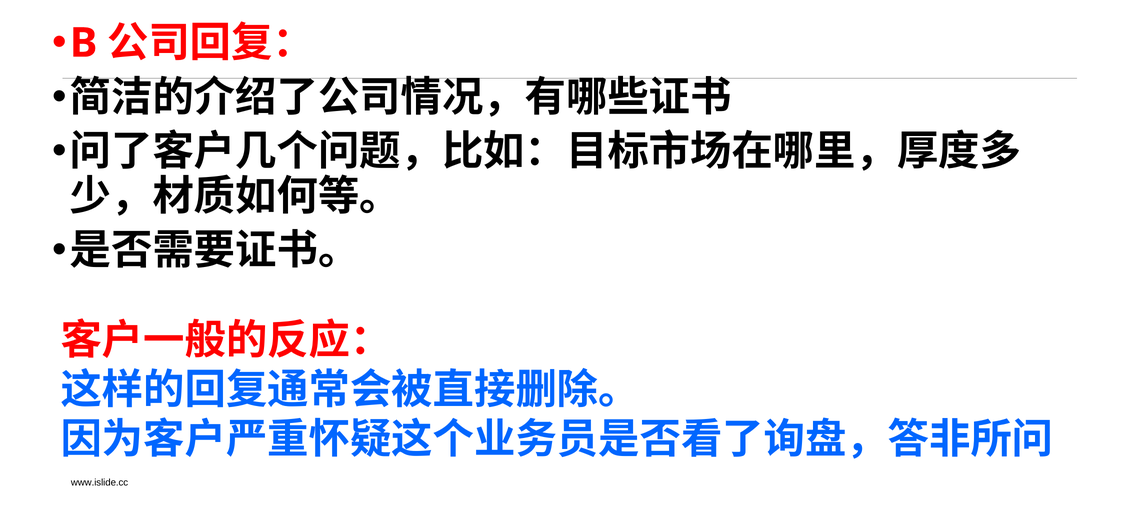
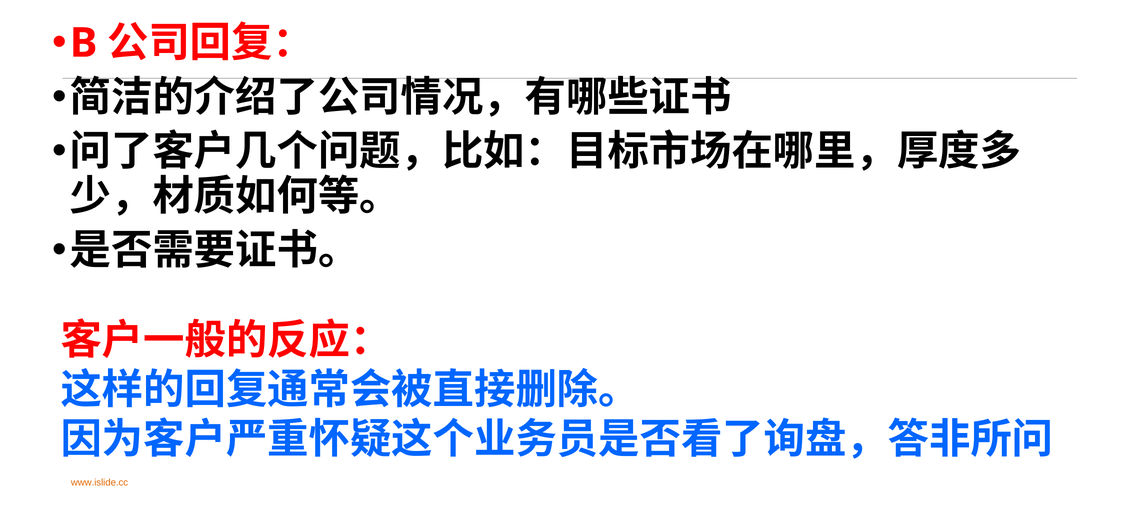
www.islide.cc colour: black -> orange (100, 483)
